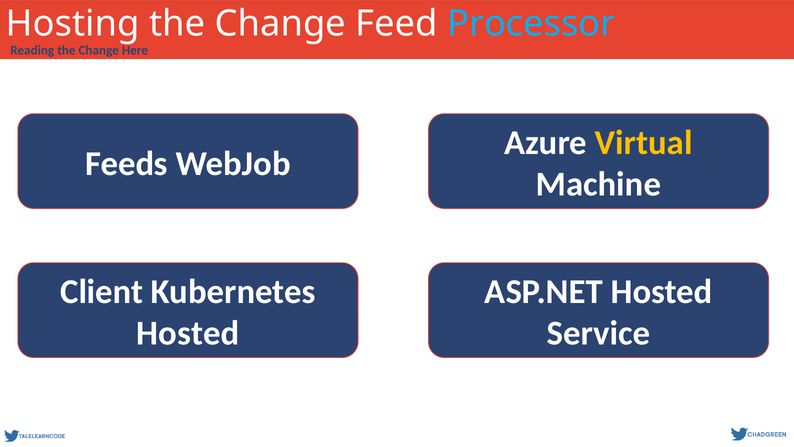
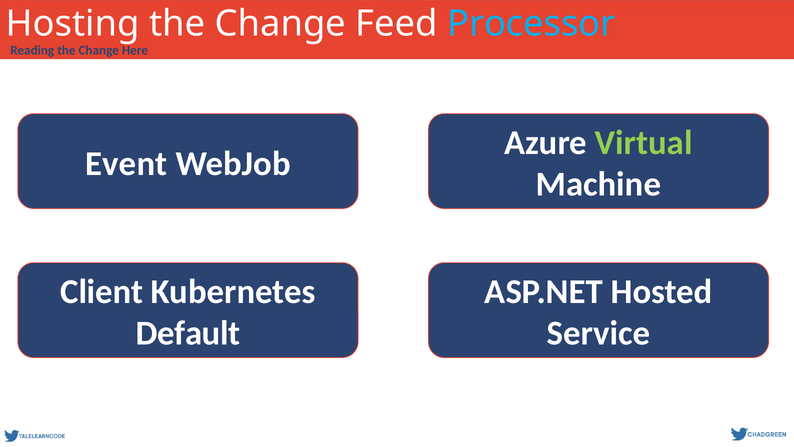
Virtual colour: yellow -> light green (644, 143)
Feeds: Feeds -> Event (126, 163)
Hosted: Hosted -> Default (188, 333)
